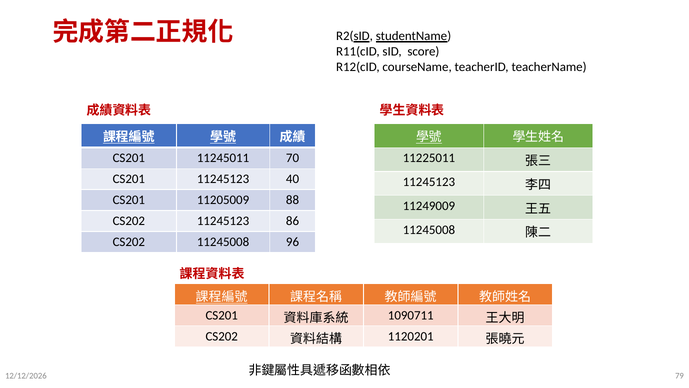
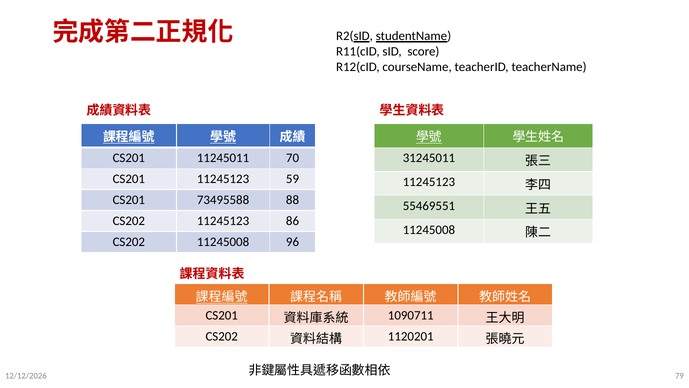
11225011: 11225011 -> 31245011 (429, 158)
40: 40 -> 59 (293, 179)
11205009: 11205009 -> 73495588 (223, 200)
11249009: 11249009 -> 55469551 (429, 206)
